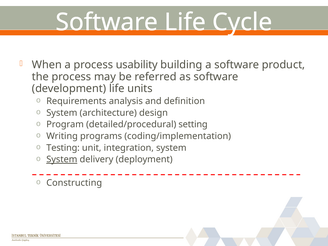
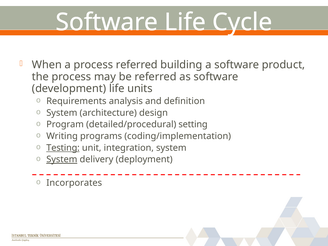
process usability: usability -> referred (137, 65)
Testing underline: none -> present (63, 148)
Constructing: Constructing -> Incorporates (74, 183)
